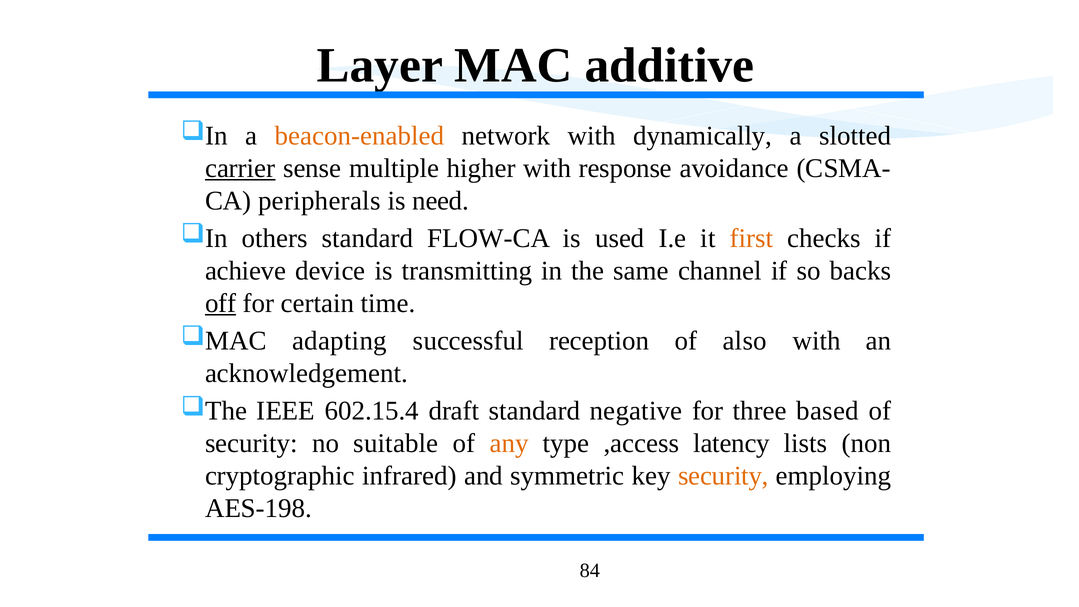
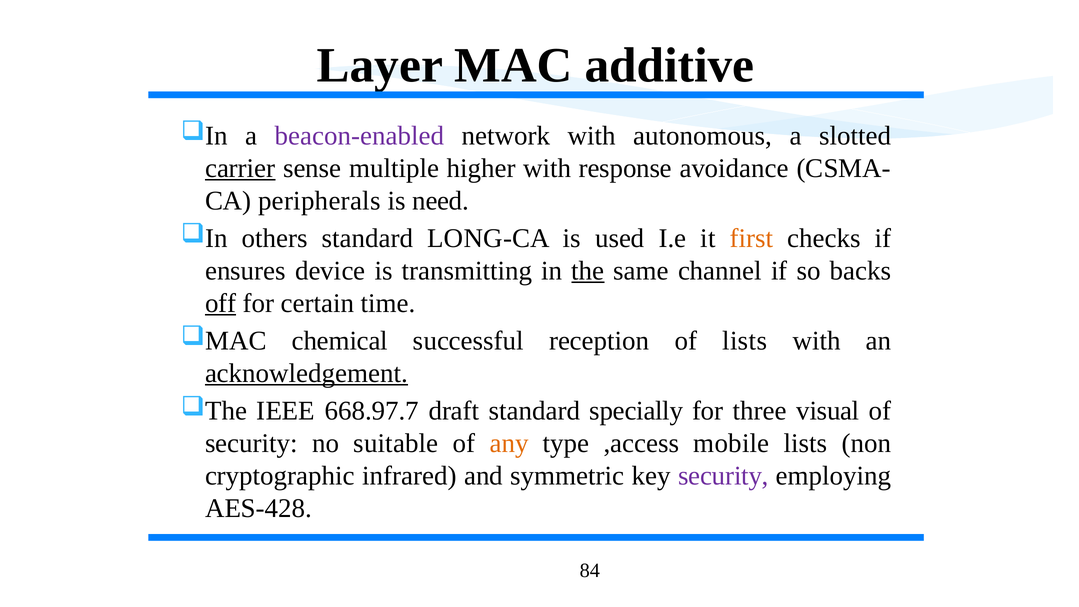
beacon-enabled colour: orange -> purple (360, 136)
dynamically: dynamically -> autonomous (703, 136)
FLOW-CA: FLOW-CA -> LONG-CA (489, 238)
achieve: achieve -> ensures (245, 271)
the underline: none -> present (588, 271)
adapting: adapting -> chemical (340, 341)
of also: also -> lists (745, 341)
acknowledgement underline: none -> present (306, 373)
602.15.4: 602.15.4 -> 668.97.7 (372, 411)
negative: negative -> specially (636, 411)
based: based -> visual (828, 411)
latency: latency -> mobile (731, 443)
security colour: orange -> purple (723, 476)
AES-198: AES-198 -> AES-428 (259, 508)
